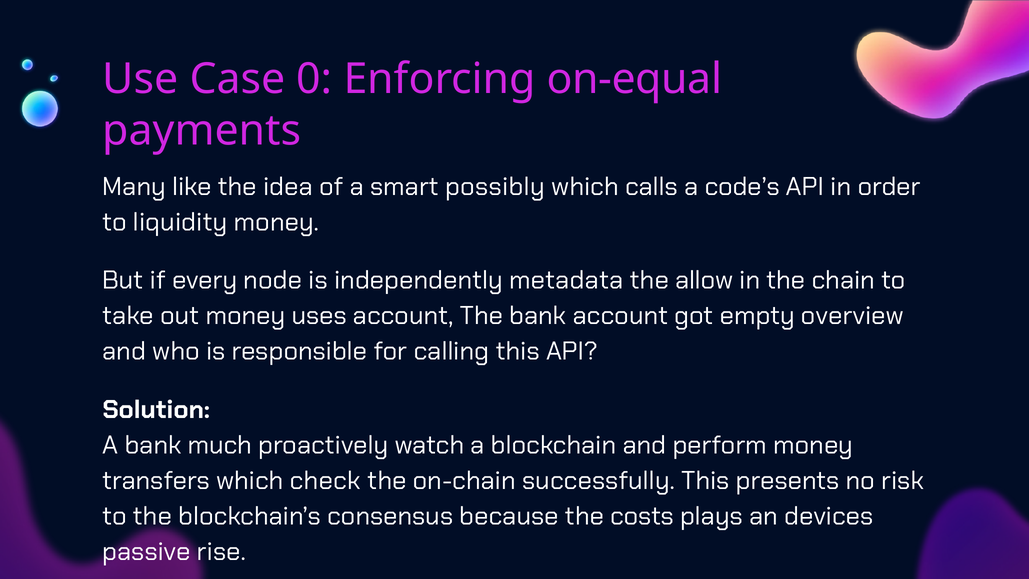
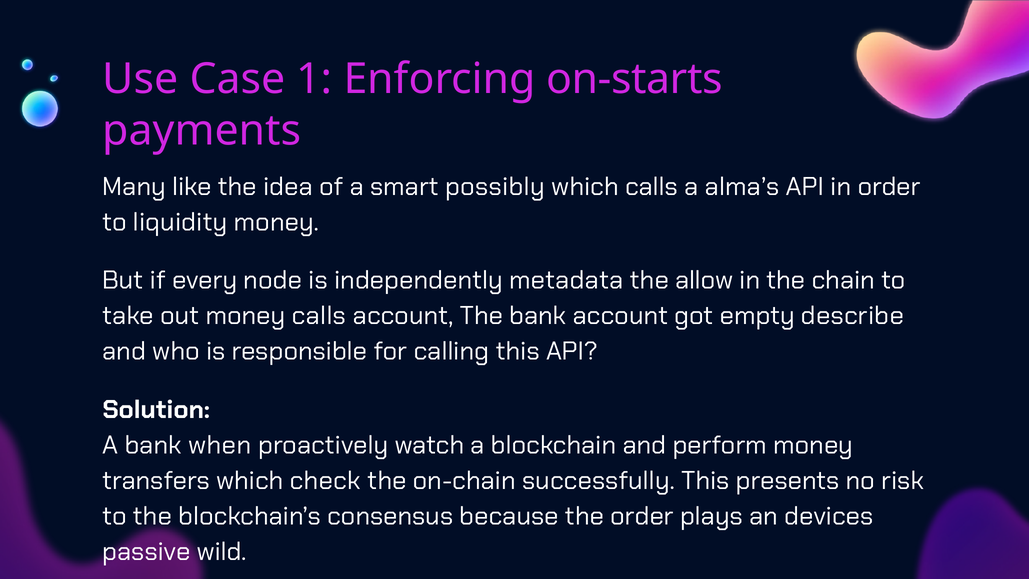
0: 0 -> 1 (314, 79)
on-equal: on-equal -> on-starts (634, 79)
code’s: code’s -> alma’s (742, 186)
money uses: uses -> calls (319, 316)
overview: overview -> describe (852, 316)
much: much -> when (220, 445)
the costs: costs -> order (642, 516)
rise: rise -> wild (222, 552)
